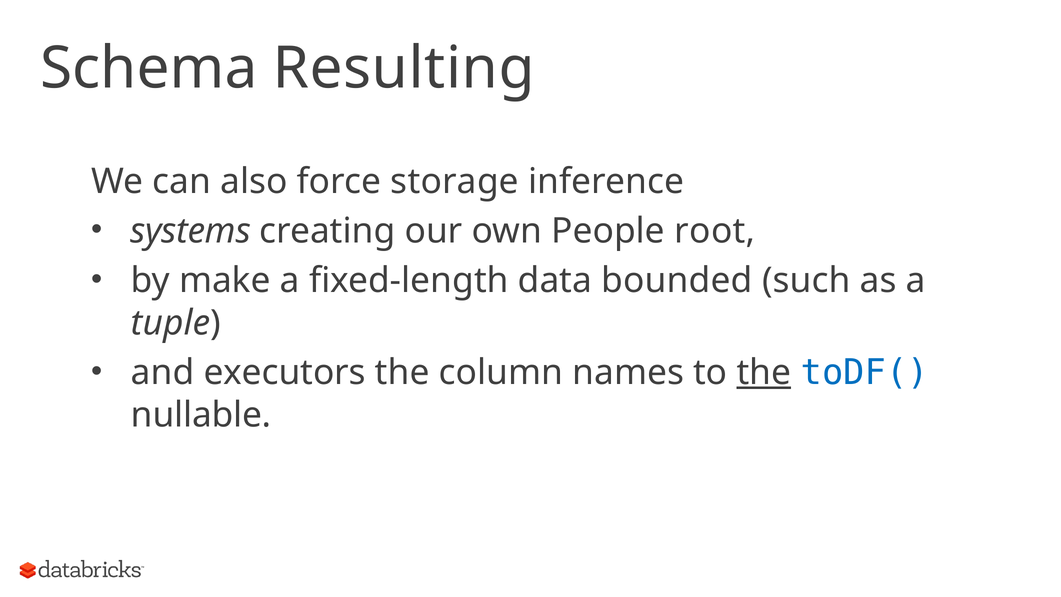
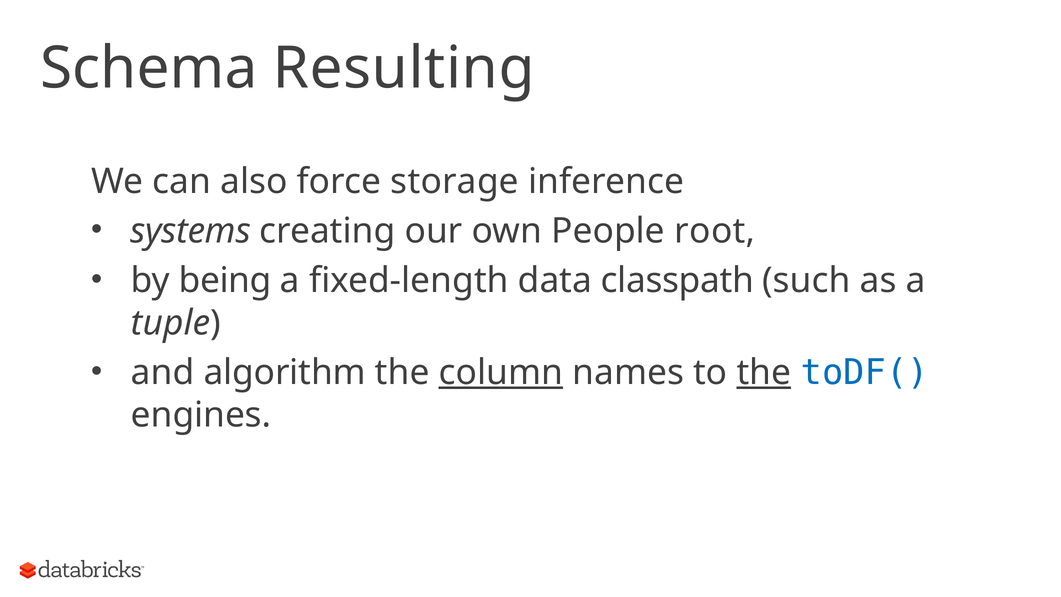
make: make -> being (225, 280)
bounded: bounded -> classpath (677, 280)
executors: executors -> algorithm (285, 372)
column underline: none -> present (501, 372)
nullable: nullable -> engines (201, 415)
